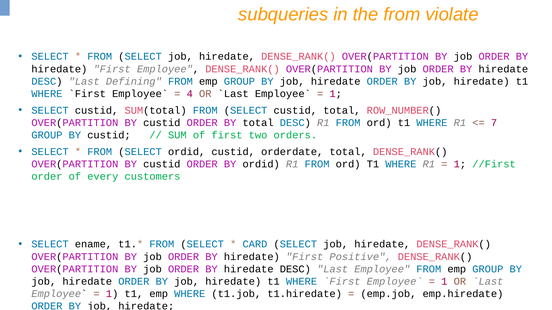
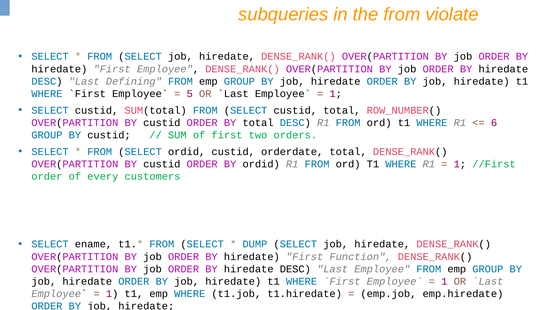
4: 4 -> 5 (190, 94)
7: 7 -> 6 (494, 123)
CARD: CARD -> DUMP (255, 245)
Positive: Positive -> Function (361, 257)
